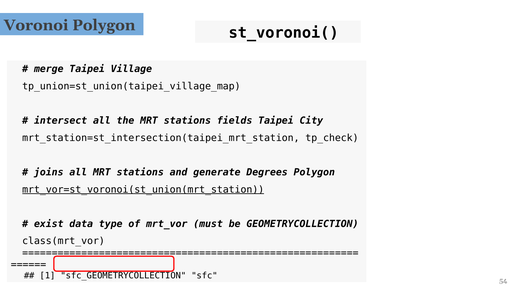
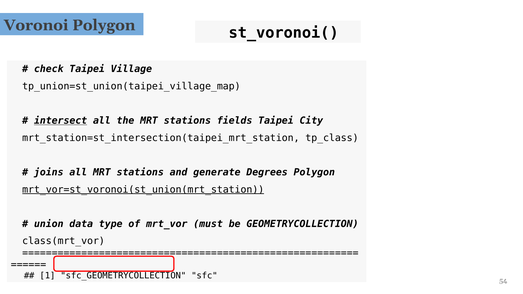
merge: merge -> check (49, 69)
intersect underline: none -> present (61, 121)
tp_check: tp_check -> tp_class (332, 138)
exist: exist -> union (49, 224)
